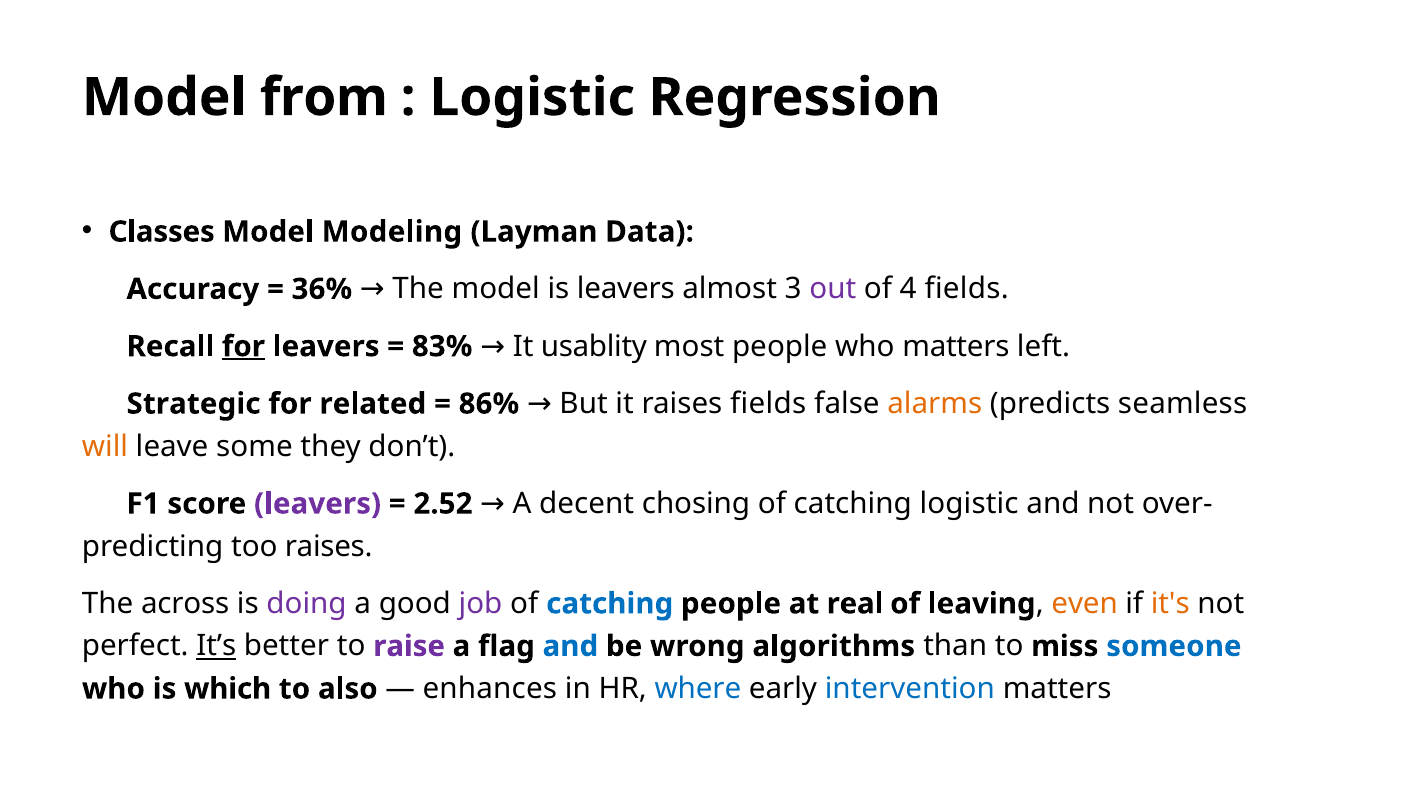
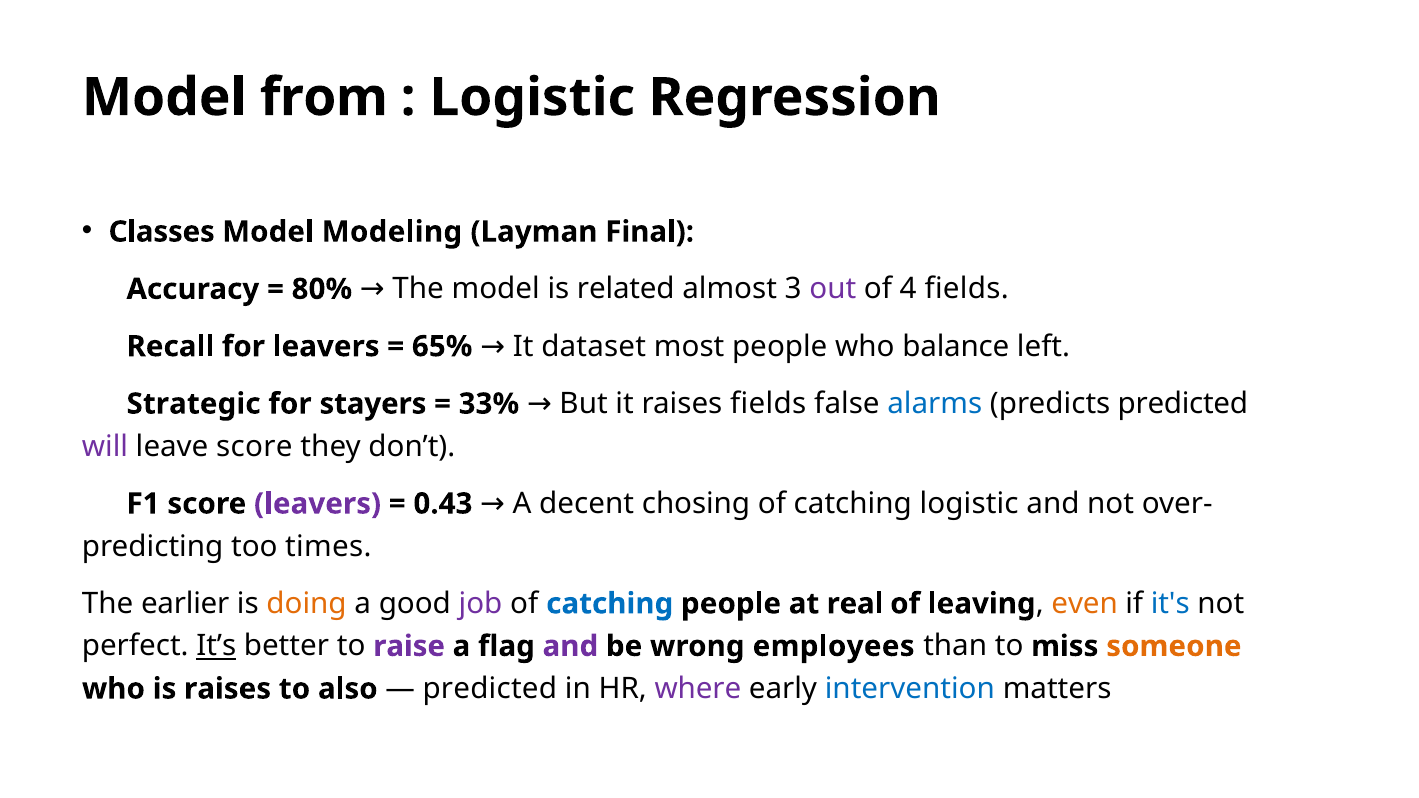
Data: Data -> Final (650, 232)
36%: 36% -> 80% (322, 289)
is leavers: leavers -> related (626, 289)
for underline: present -> none (243, 347)
83%: 83% -> 65% (442, 347)
usablity: usablity -> dataset (594, 347)
who matters: matters -> balance (956, 347)
related: related -> stayers (373, 404)
86%: 86% -> 33% (489, 404)
alarms colour: orange -> blue (935, 404)
predicts seamless: seamless -> predicted (1183, 404)
will colour: orange -> purple (105, 447)
leave some: some -> score (254, 447)
2.52: 2.52 -> 0.43 (443, 504)
too raises: raises -> times (328, 546)
across: across -> earlier (185, 604)
doing colour: purple -> orange (307, 604)
it's colour: orange -> blue (1170, 604)
and colour: blue -> purple (570, 646)
algorithms: algorithms -> employees (834, 646)
someone colour: blue -> orange (1174, 646)
is which: which -> raises (228, 689)
enhances: enhances -> predicted (490, 689)
where colour: blue -> purple (698, 689)
